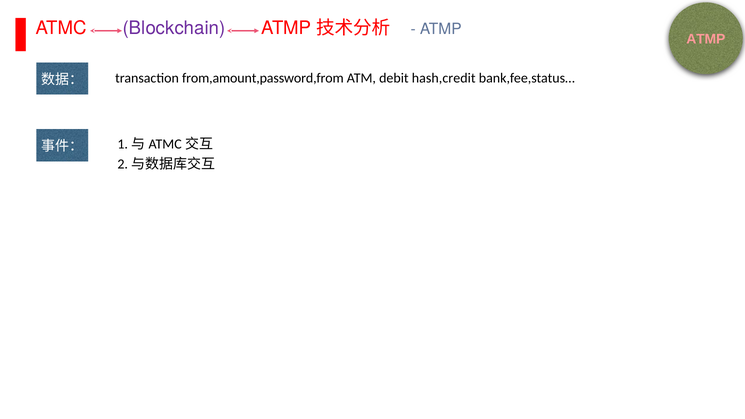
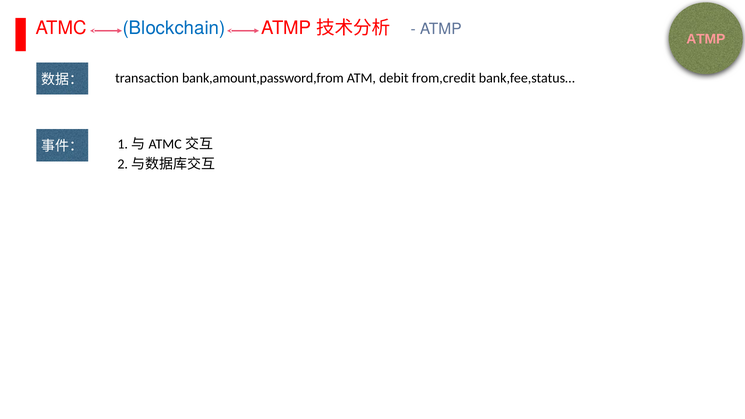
Blockchain colour: purple -> blue (174, 28)
from,amount,password,from: from,amount,password,from -> bank,amount,password,from (263, 78)
hash,credit: hash,credit -> from,credit (444, 78)
